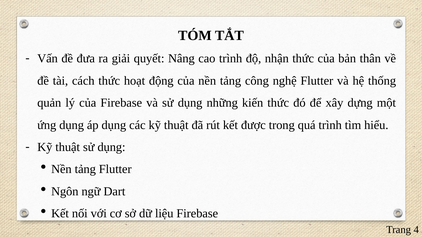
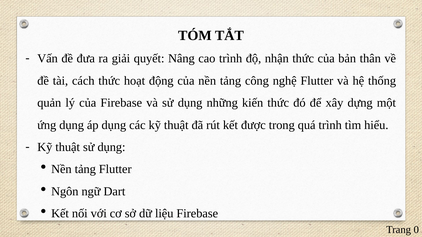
4: 4 -> 0 (416, 230)
